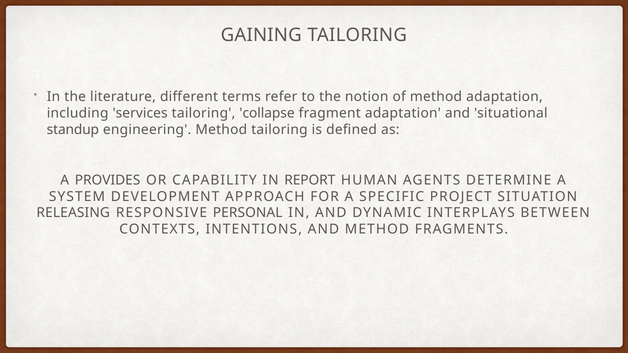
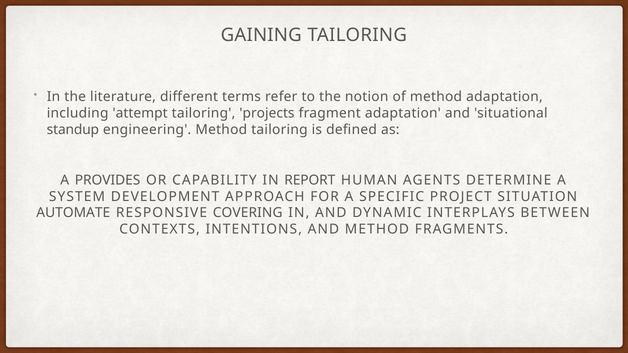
services: services -> attempt (140, 113)
collapse: collapse -> projects (267, 113)
RELEASING: RELEASING -> AUTOMATE (73, 213)
PERSONAL: PERSONAL -> COVERING (248, 213)
